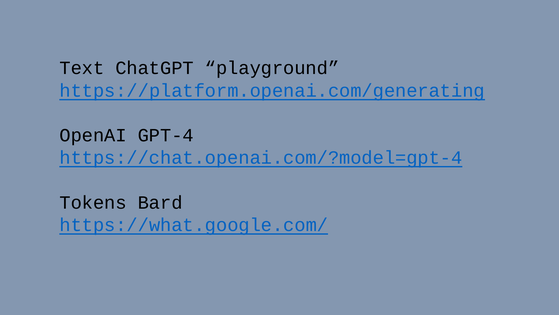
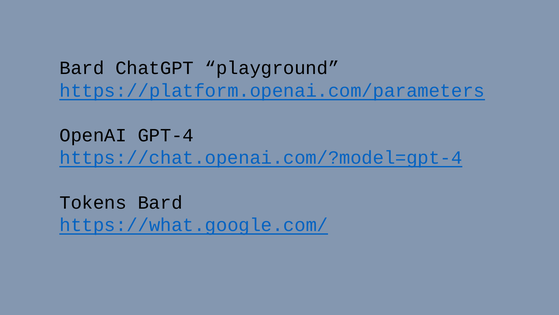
Text: Text -> Bard (82, 68)
https://platform.openai.com/generating: https://platform.openai.com/generating -> https://platform.openai.com/parameters (272, 90)
